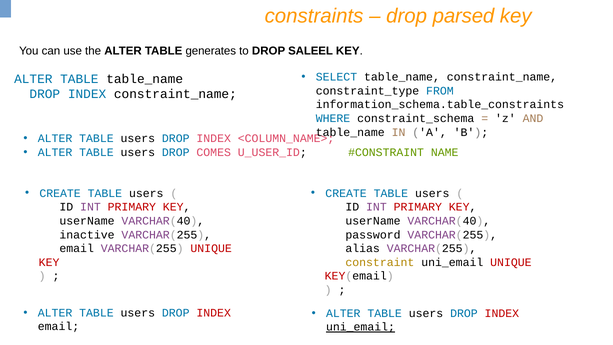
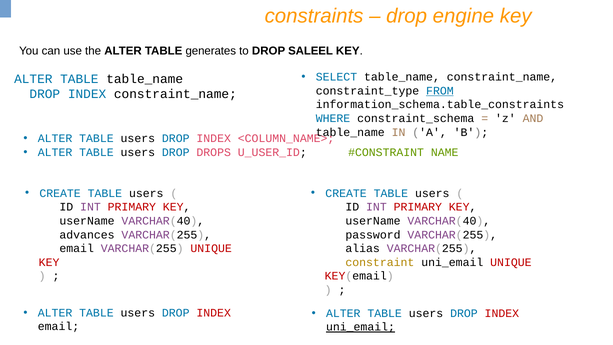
parsed: parsed -> engine (463, 16)
FROM underline: none -> present (440, 91)
COMES: COMES -> DROPS (214, 152)
inactive: inactive -> advances (87, 235)
